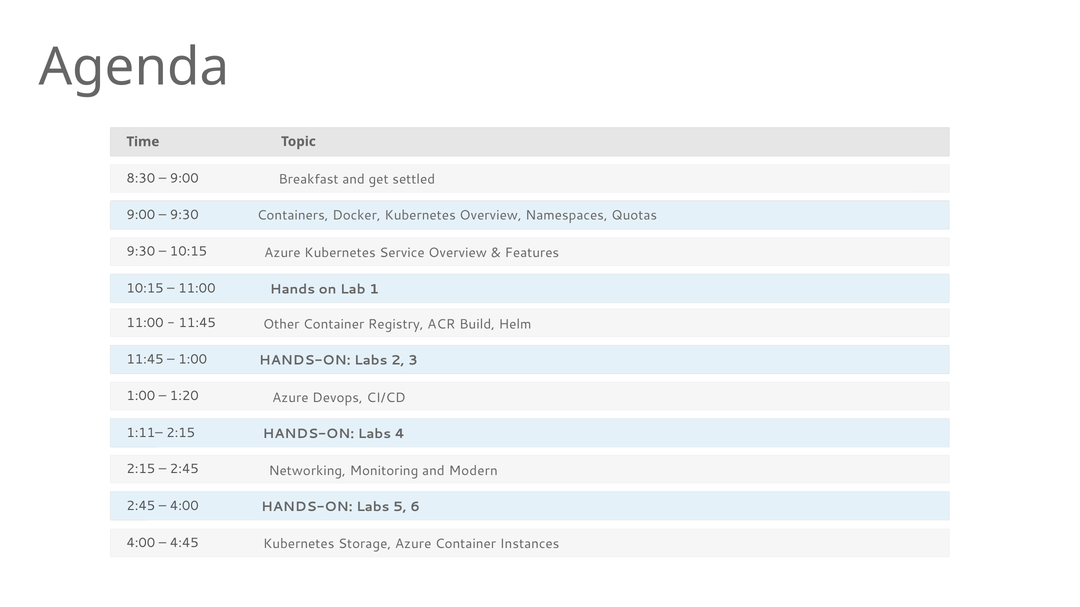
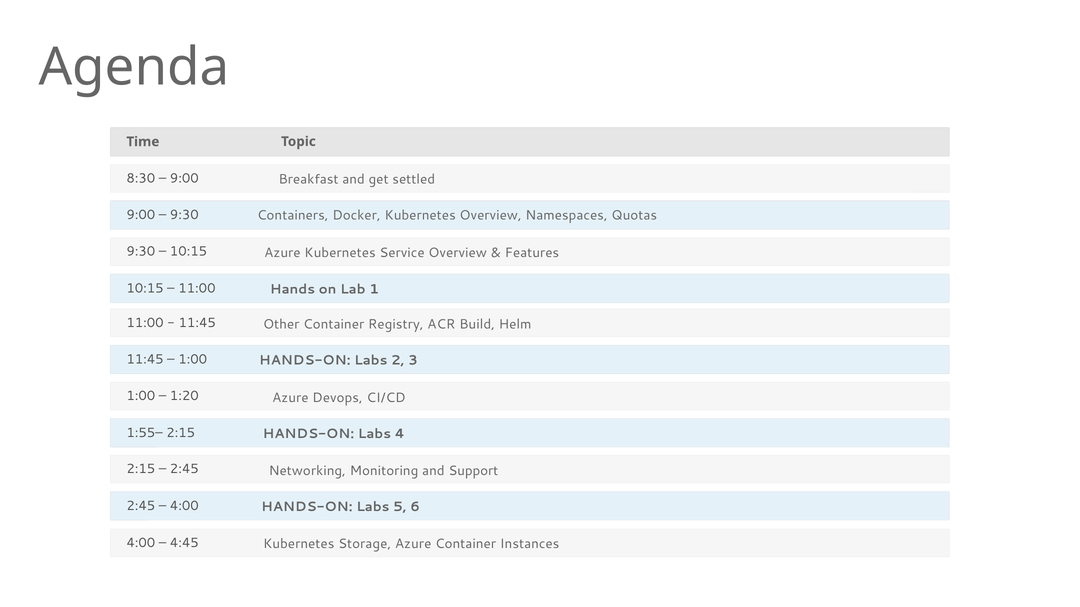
1:11–: 1:11– -> 1:55– (145, 433)
Modern: Modern -> Support (473, 471)
